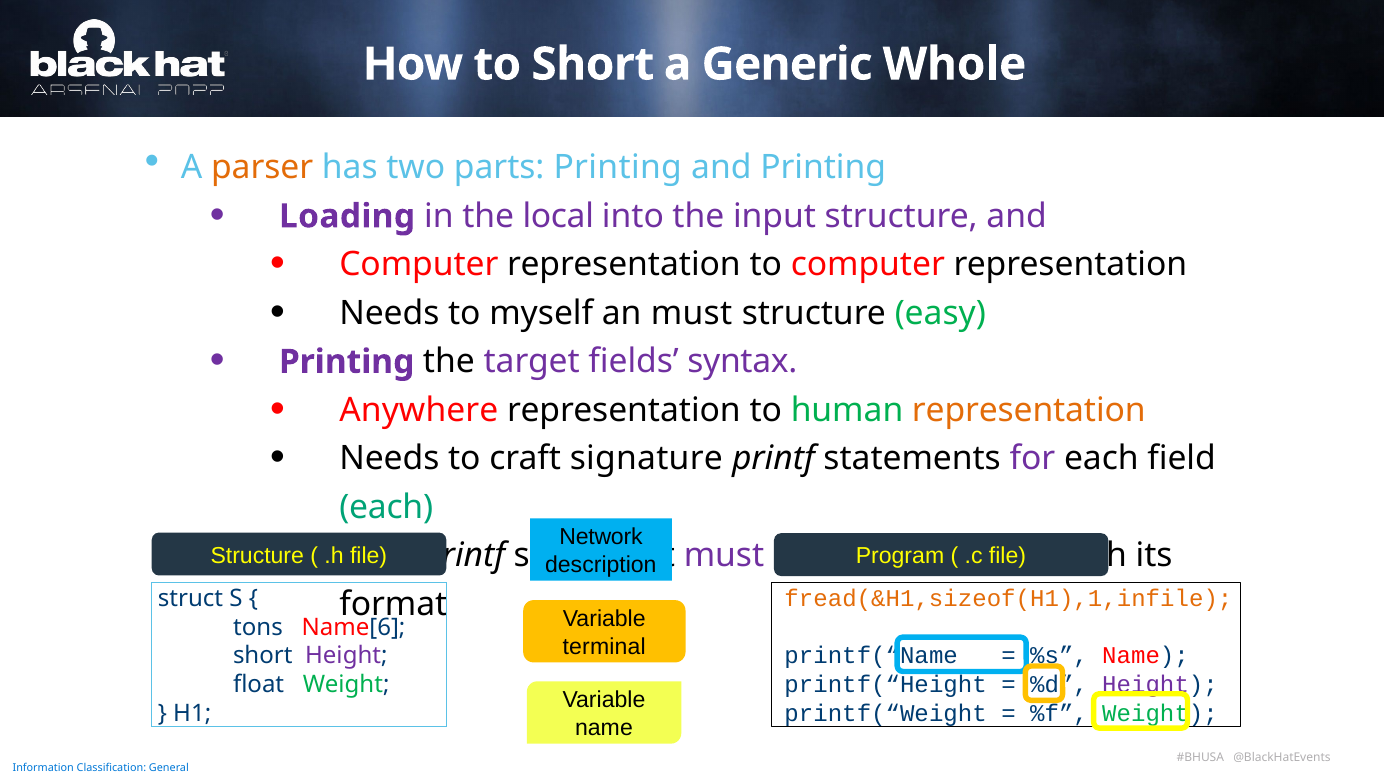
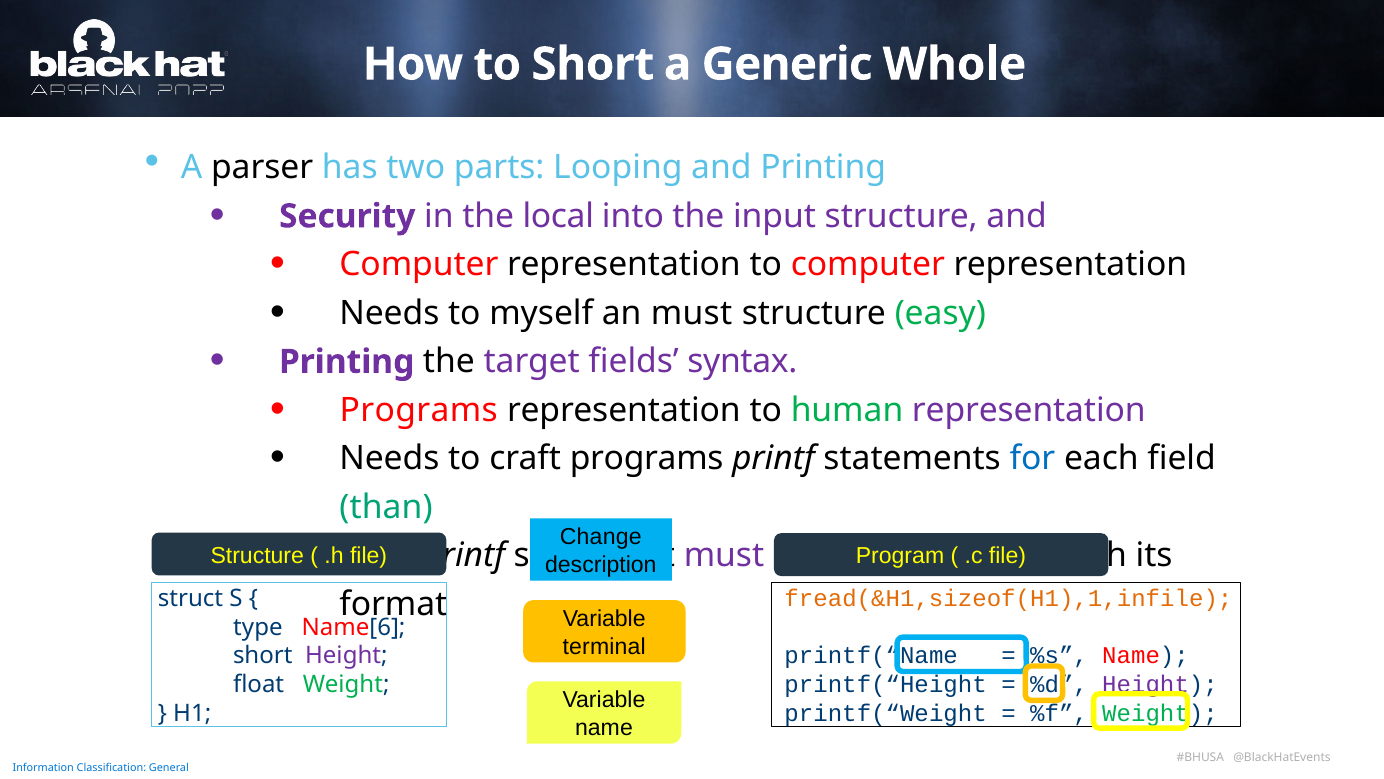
parser colour: orange -> black (262, 168)
parts Printing: Printing -> Looping (618, 168)
Loading: Loading -> Security (347, 216)
Anywhere: Anywhere -> Programs (419, 410)
representation colour: orange -> purple (1029, 410)
craft signature: signature -> programs (647, 458)
for colour: purple -> blue (1032, 458)
each: each -> than (386, 507)
Network: Network -> Change (601, 537)
tons: tons -> type (258, 627)
